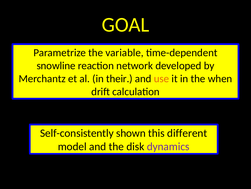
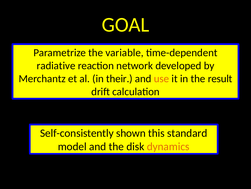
snowline: snowline -> radiative (56, 65)
when: when -> result (220, 78)
different: different -> standard (187, 133)
dynamics colour: purple -> orange (168, 146)
